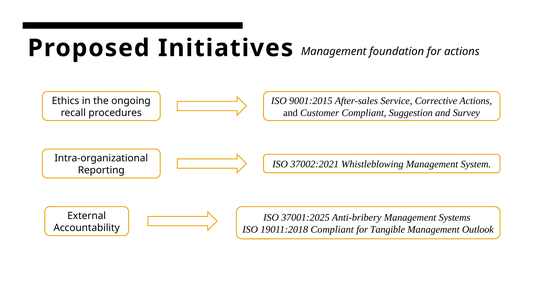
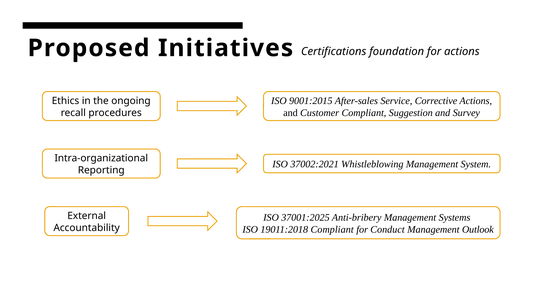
Initiatives Management: Management -> Certifications (334, 51)
Tangible: Tangible -> Conduct (388, 230)
